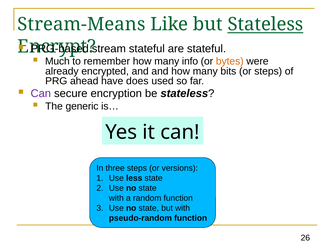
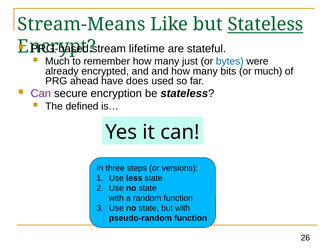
stream stateful: stateful -> lifetime (147, 49)
info: info -> just (190, 61)
bytes colour: orange -> blue (230, 61)
or steps: steps -> much (268, 71)
generic: generic -> defined (82, 106)
